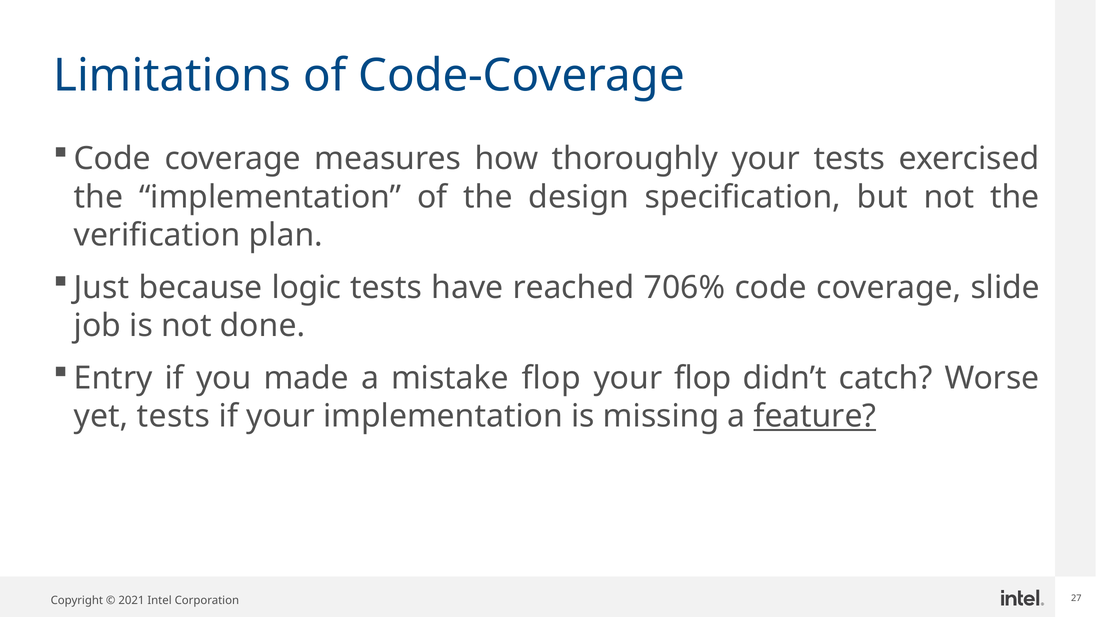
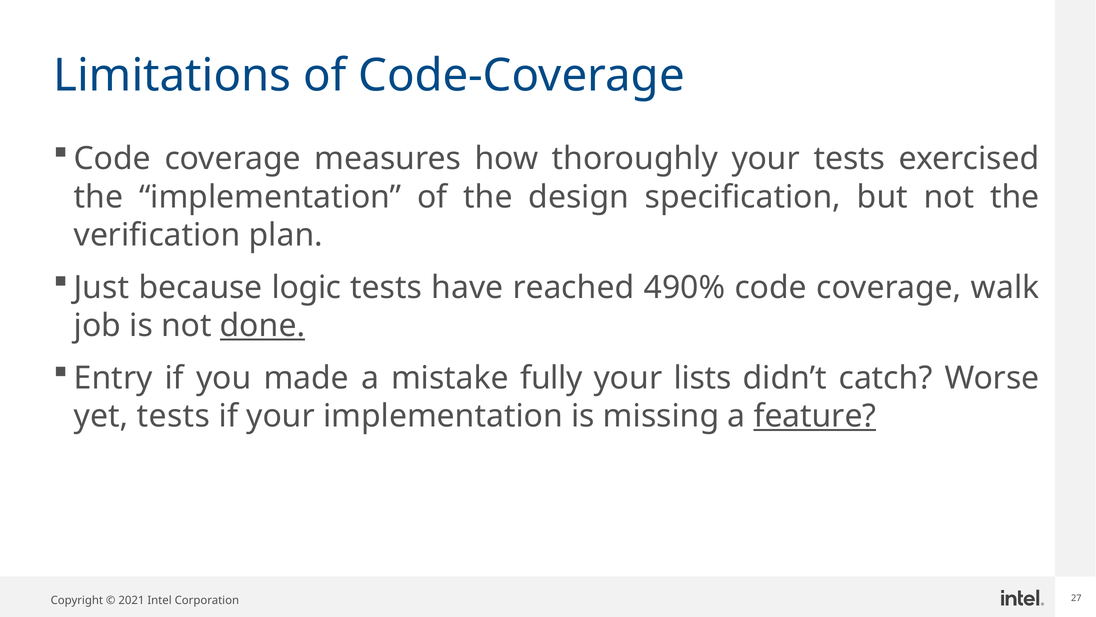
706%: 706% -> 490% (684, 287)
slide: slide -> walk (1005, 287)
done underline: none -> present (262, 326)
mistake flop: flop -> fully (551, 378)
your flop: flop -> lists (703, 378)
